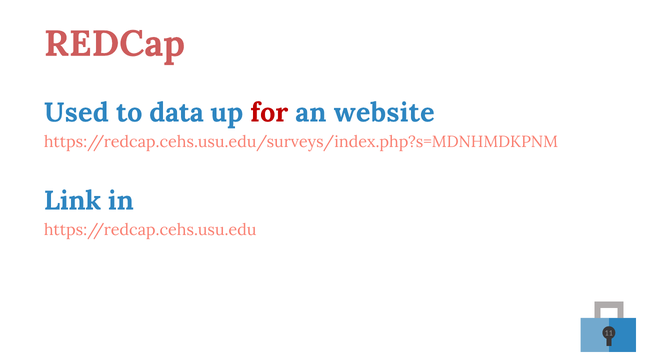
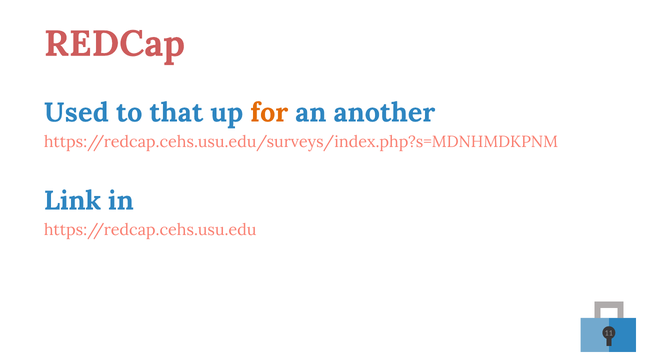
data: data -> that (176, 113)
for colour: red -> orange (269, 113)
website: website -> another (384, 113)
